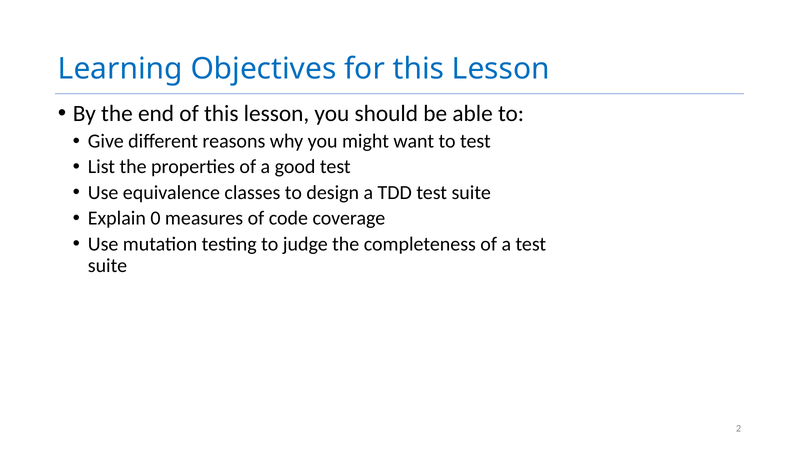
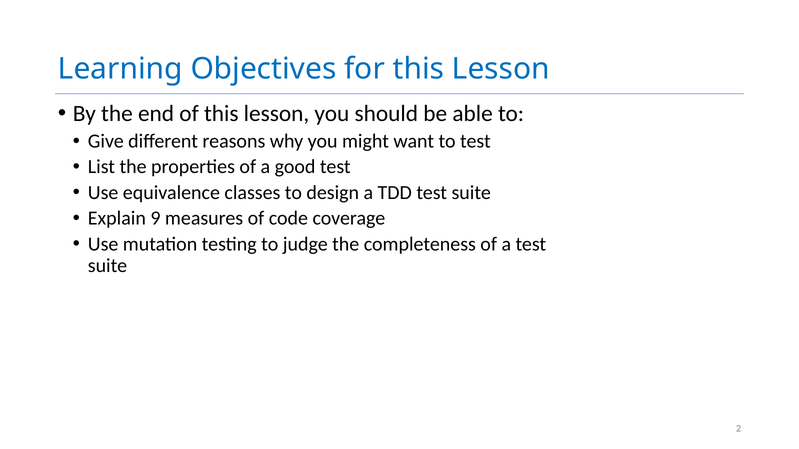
0: 0 -> 9 (155, 219)
